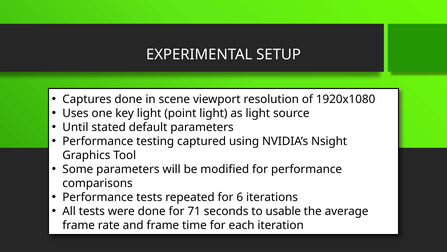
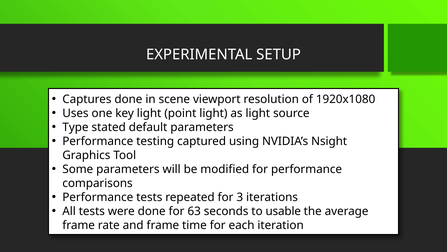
Until: Until -> Type (75, 127)
6: 6 -> 3 (240, 197)
71: 71 -> 63 (194, 211)
